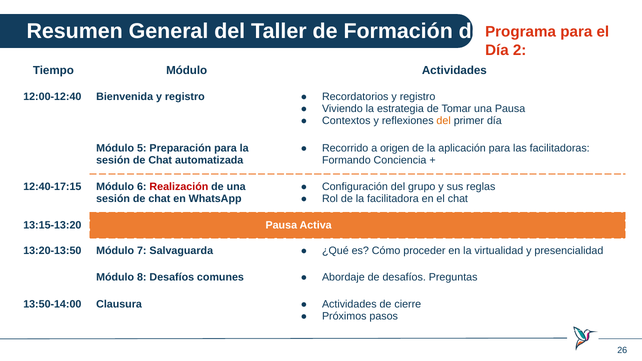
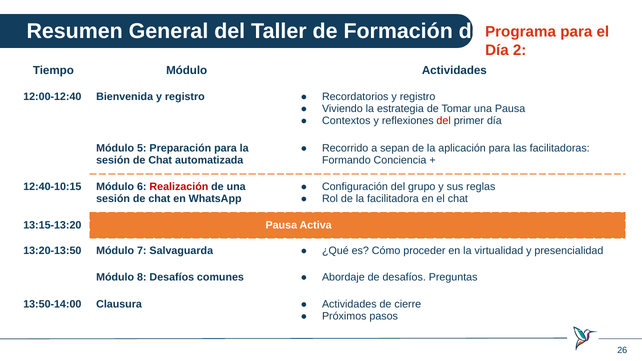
del colour: orange -> red (444, 121)
origen: origen -> sepan (395, 148)
12:40-17:15: 12:40-17:15 -> 12:40-10:15 (52, 187)
